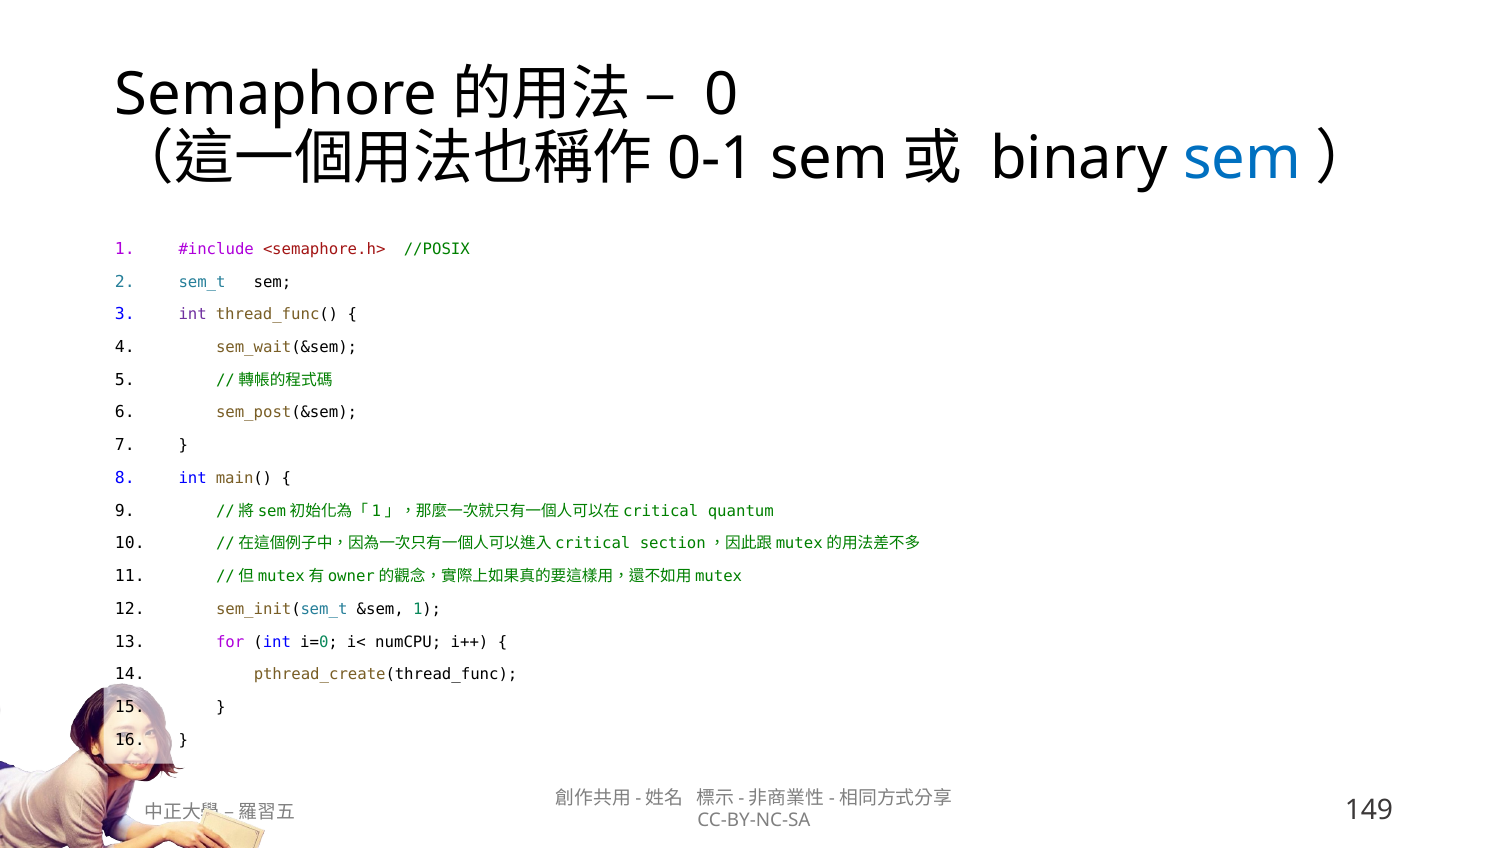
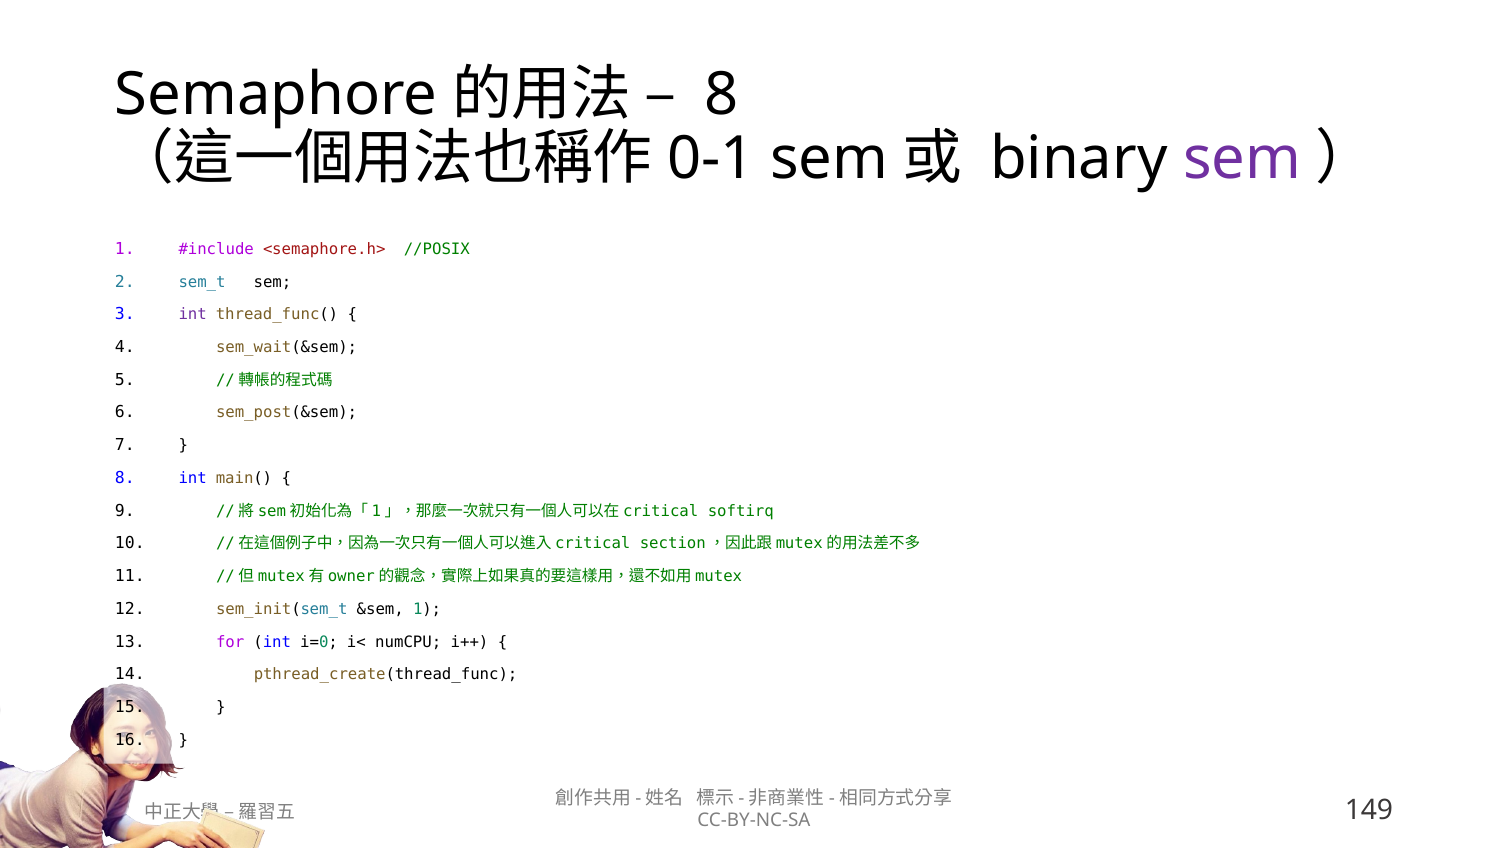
0: 0 -> 8 (721, 94)
sem colour: blue -> purple (1242, 159)
quantum: quantum -> softirq (741, 511)
